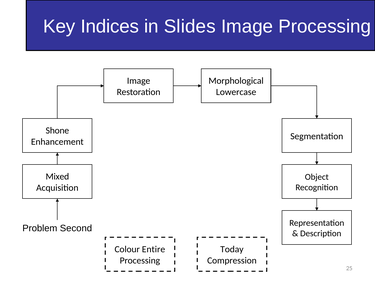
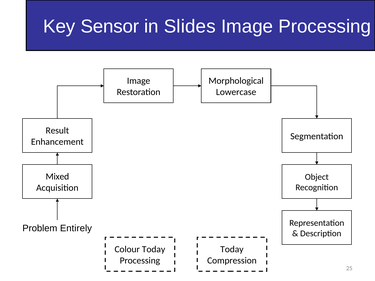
Indices: Indices -> Sensor (110, 27)
Shone: Shone -> Result (57, 131)
Second: Second -> Entirely (76, 229)
Colour Entire: Entire -> Today (154, 250)
